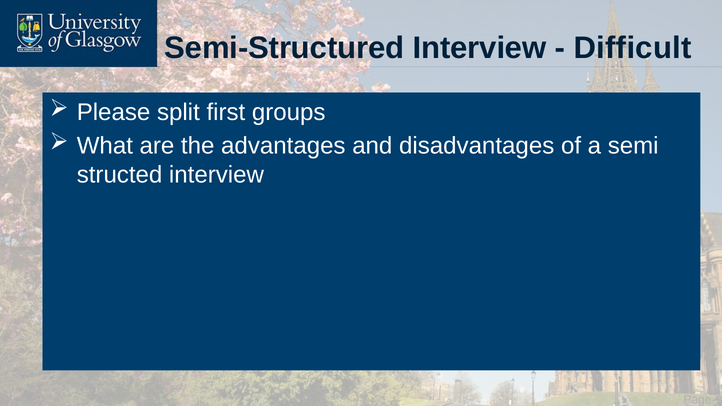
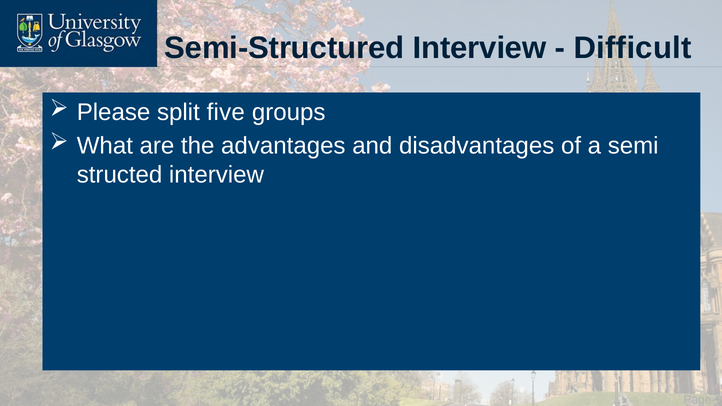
first: first -> five (226, 112)
